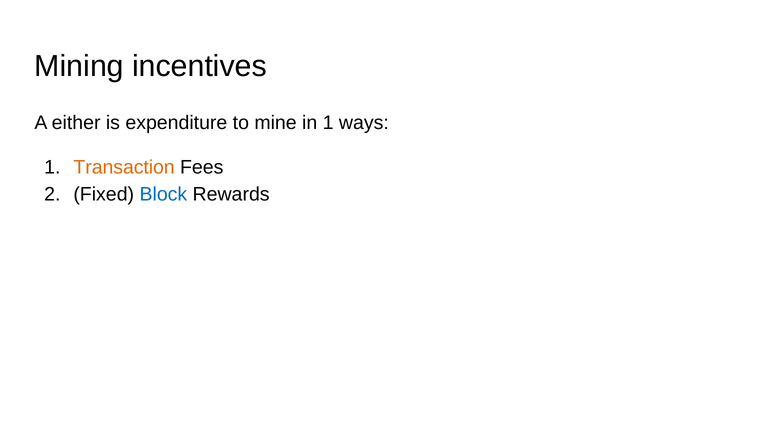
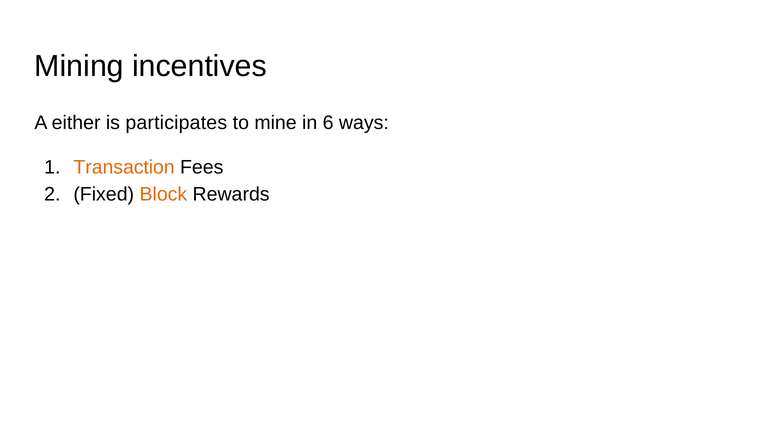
expenditure: expenditure -> participates (176, 123)
in 1: 1 -> 6 (328, 123)
Block colour: blue -> orange (163, 194)
